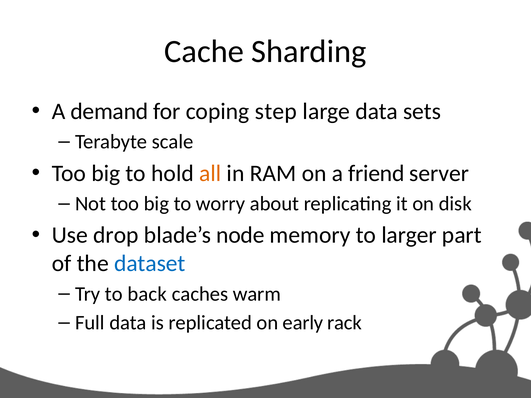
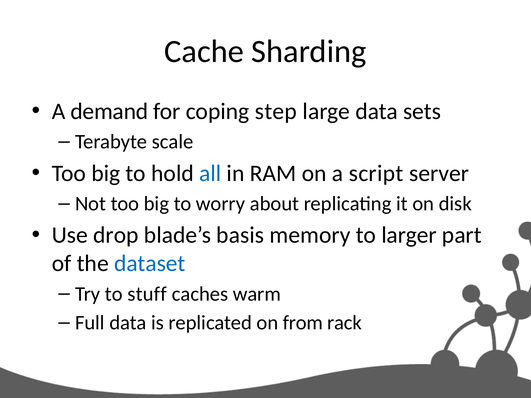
all colour: orange -> blue (210, 173)
friend: friend -> script (376, 173)
node: node -> basis (240, 235)
back: back -> stuff (147, 294)
early: early -> from (303, 323)
